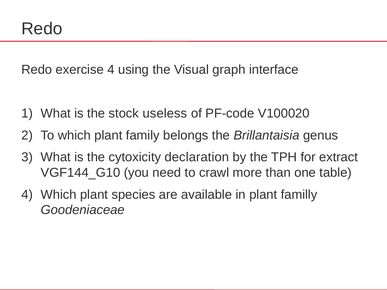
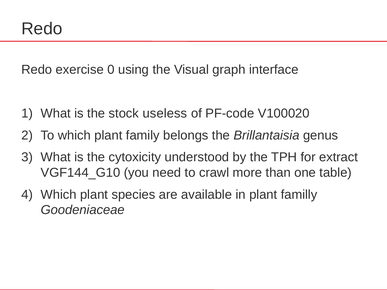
exercise 4: 4 -> 0 (111, 70)
declaration: declaration -> understood (197, 157)
